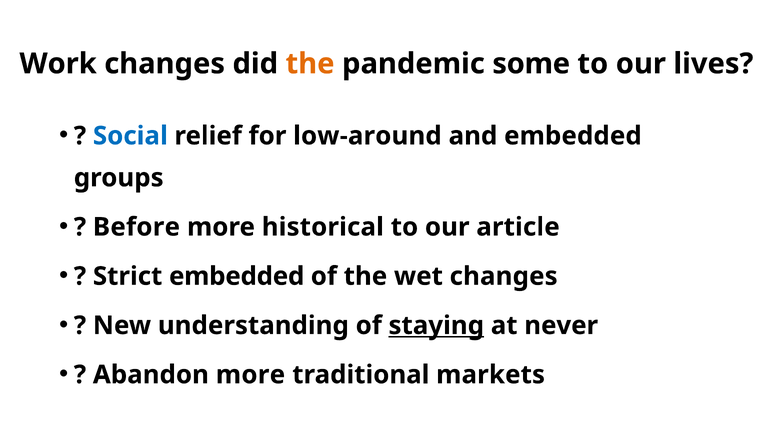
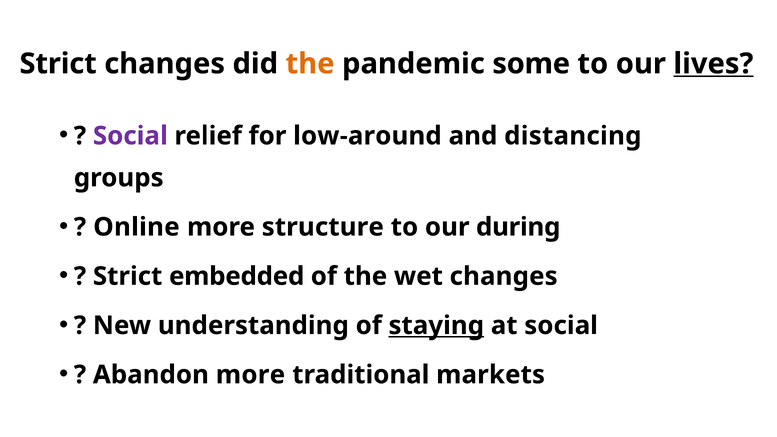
Work: Work -> Strict (58, 64)
lives underline: none -> present (713, 64)
Social colour: blue -> purple (130, 136)
and embedded: embedded -> distancing (573, 136)
Before: Before -> Online (136, 227)
historical: historical -> structure (323, 227)
article: article -> during (518, 227)
at never: never -> social (561, 326)
